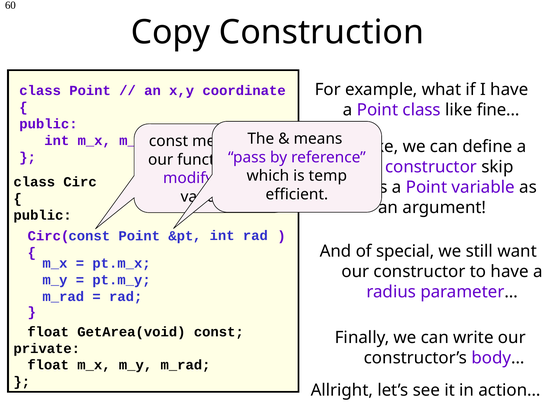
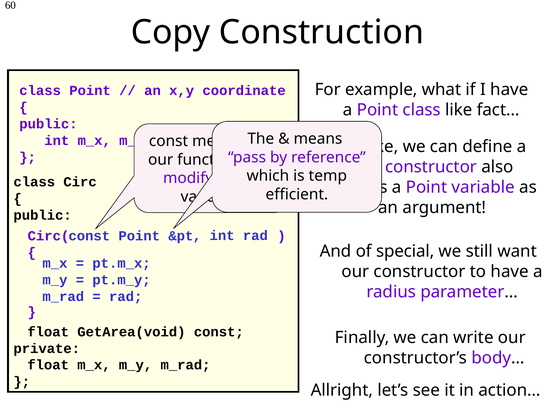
fine…: fine… -> fact… (498, 110)
skip: skip -> also (497, 167)
